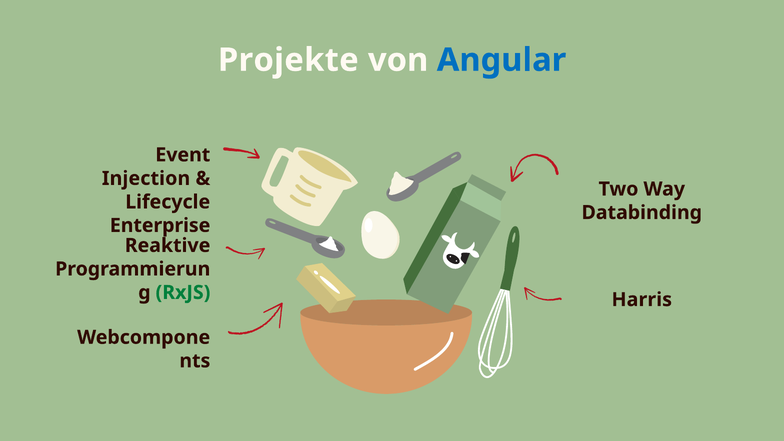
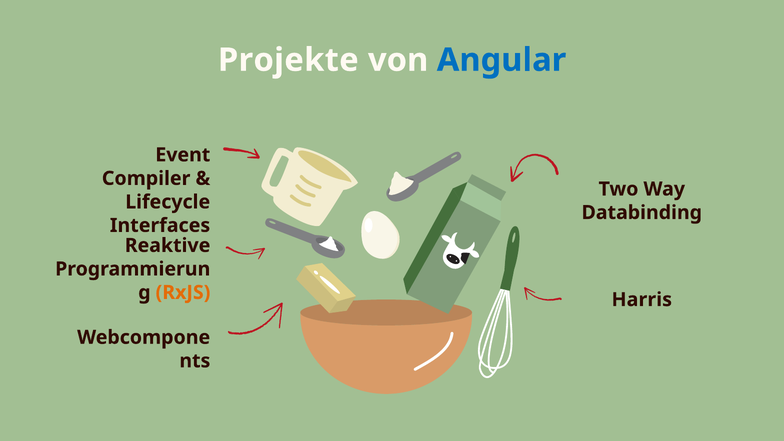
Injection: Injection -> Compiler (146, 178)
Enterprise: Enterprise -> Interfaces (160, 225)
RxJS colour: green -> orange (183, 293)
